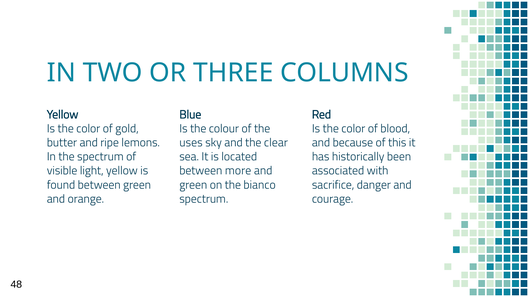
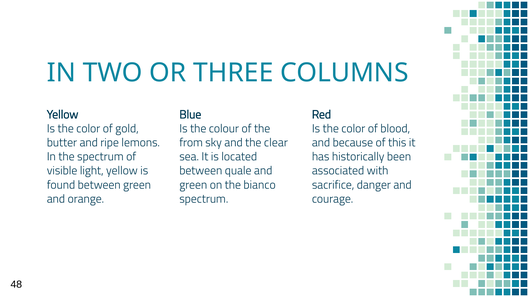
uses: uses -> from (191, 143)
more: more -> quale (238, 171)
